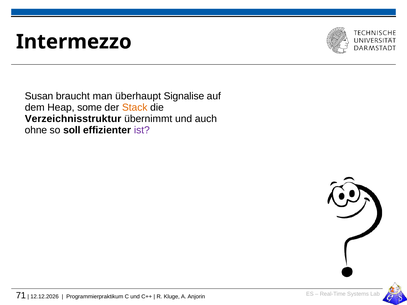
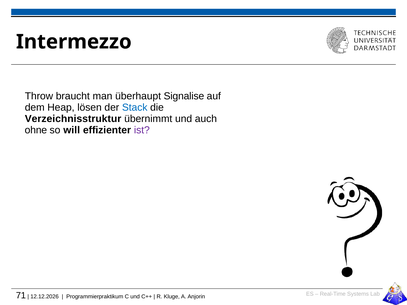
Susan: Susan -> Throw (39, 96)
some: some -> lösen (90, 108)
Stack colour: orange -> blue (135, 108)
soll: soll -> will (72, 130)
